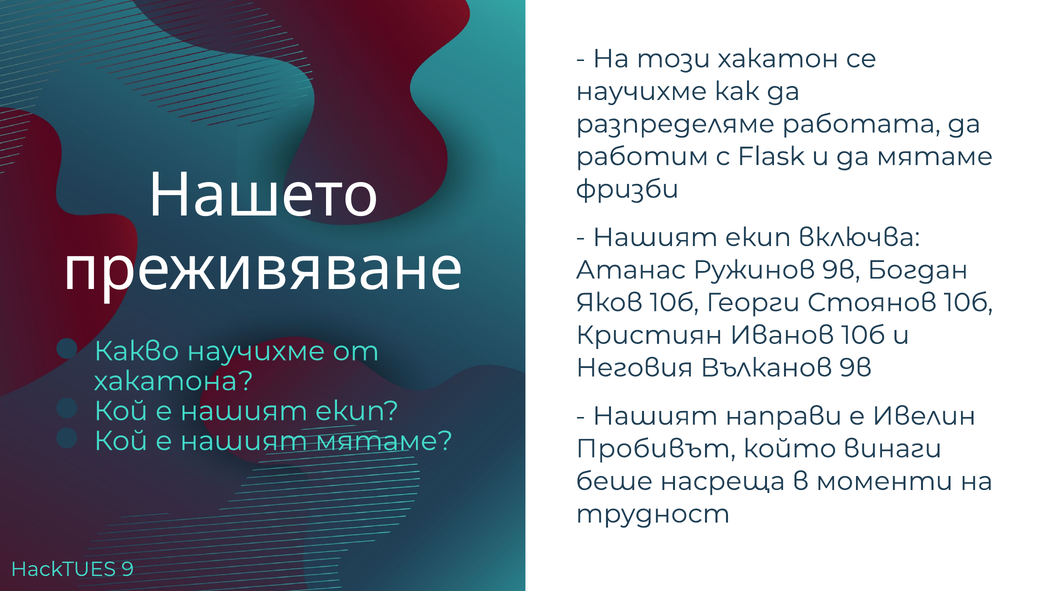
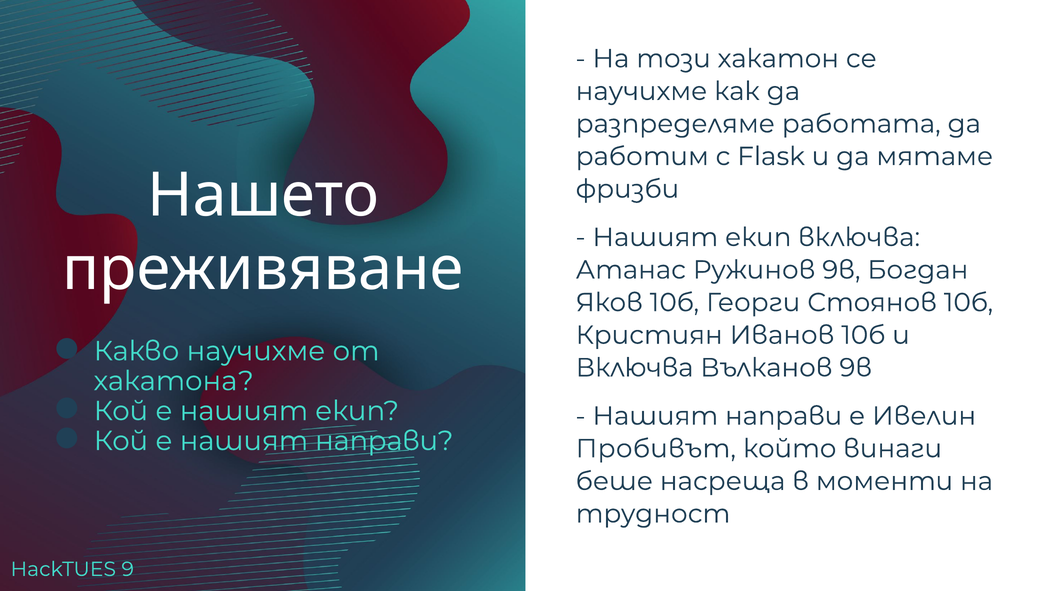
Неговия: Неговия -> Включва (635, 368)
е нашият мятаме: мятаме -> направи (384, 441)
